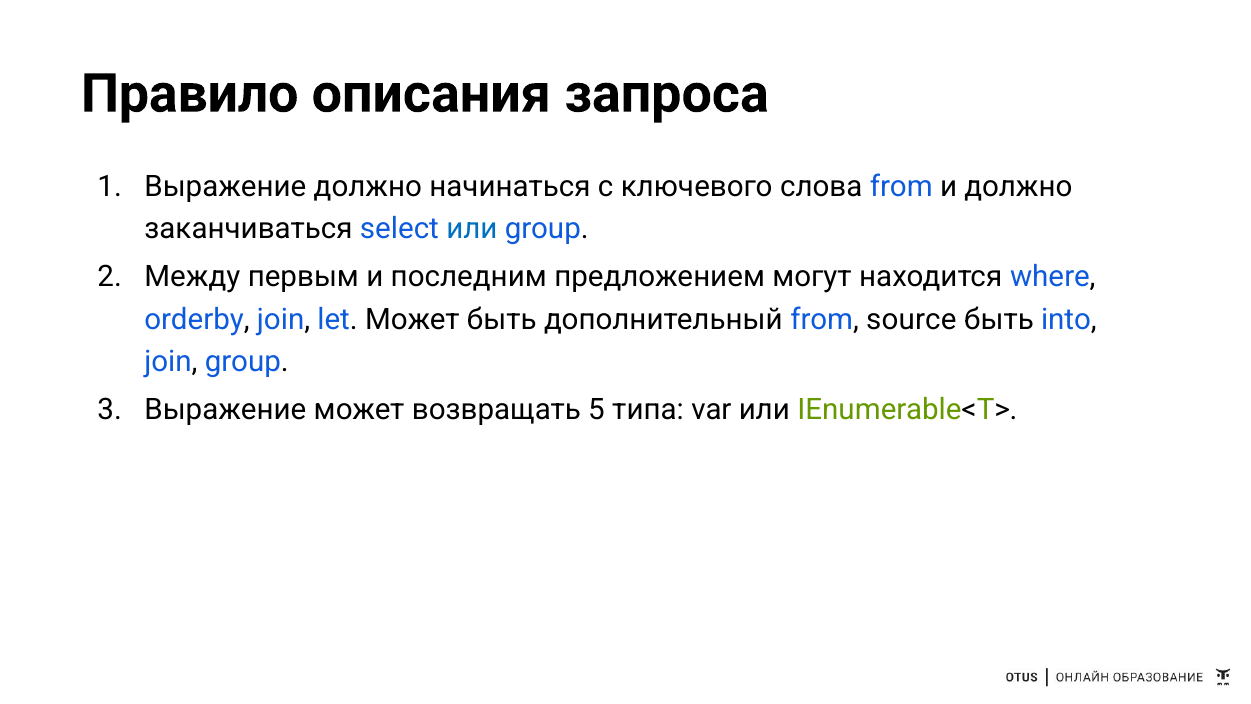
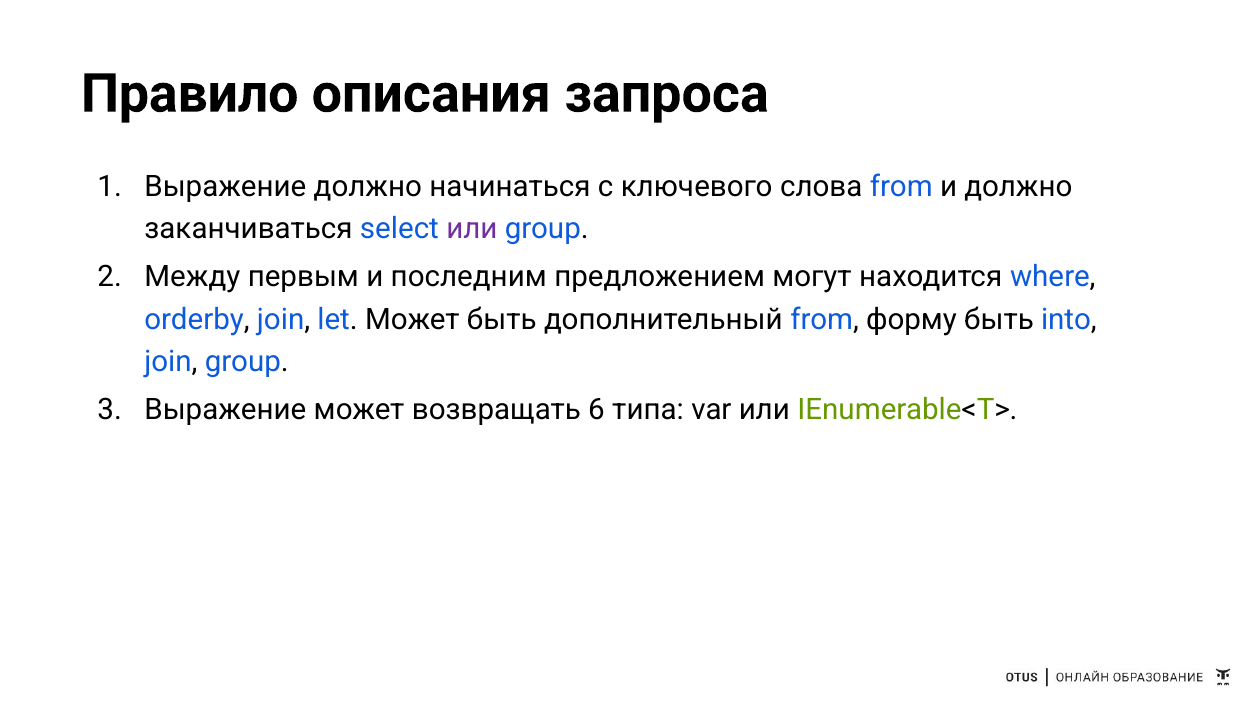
или colour: blue -> purple (472, 229)
source: source -> форму (911, 319)
5: 5 -> 6 (596, 410)
